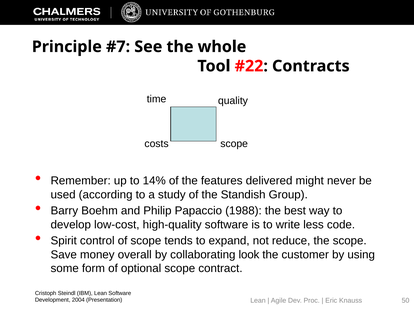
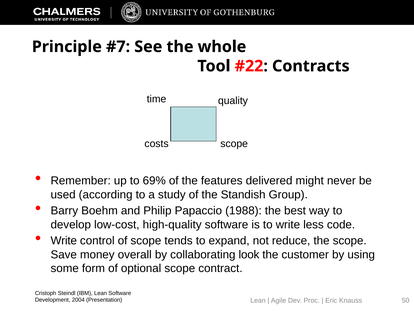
14%: 14% -> 69% (154, 180)
Spirit: Spirit -> Write (64, 240)
